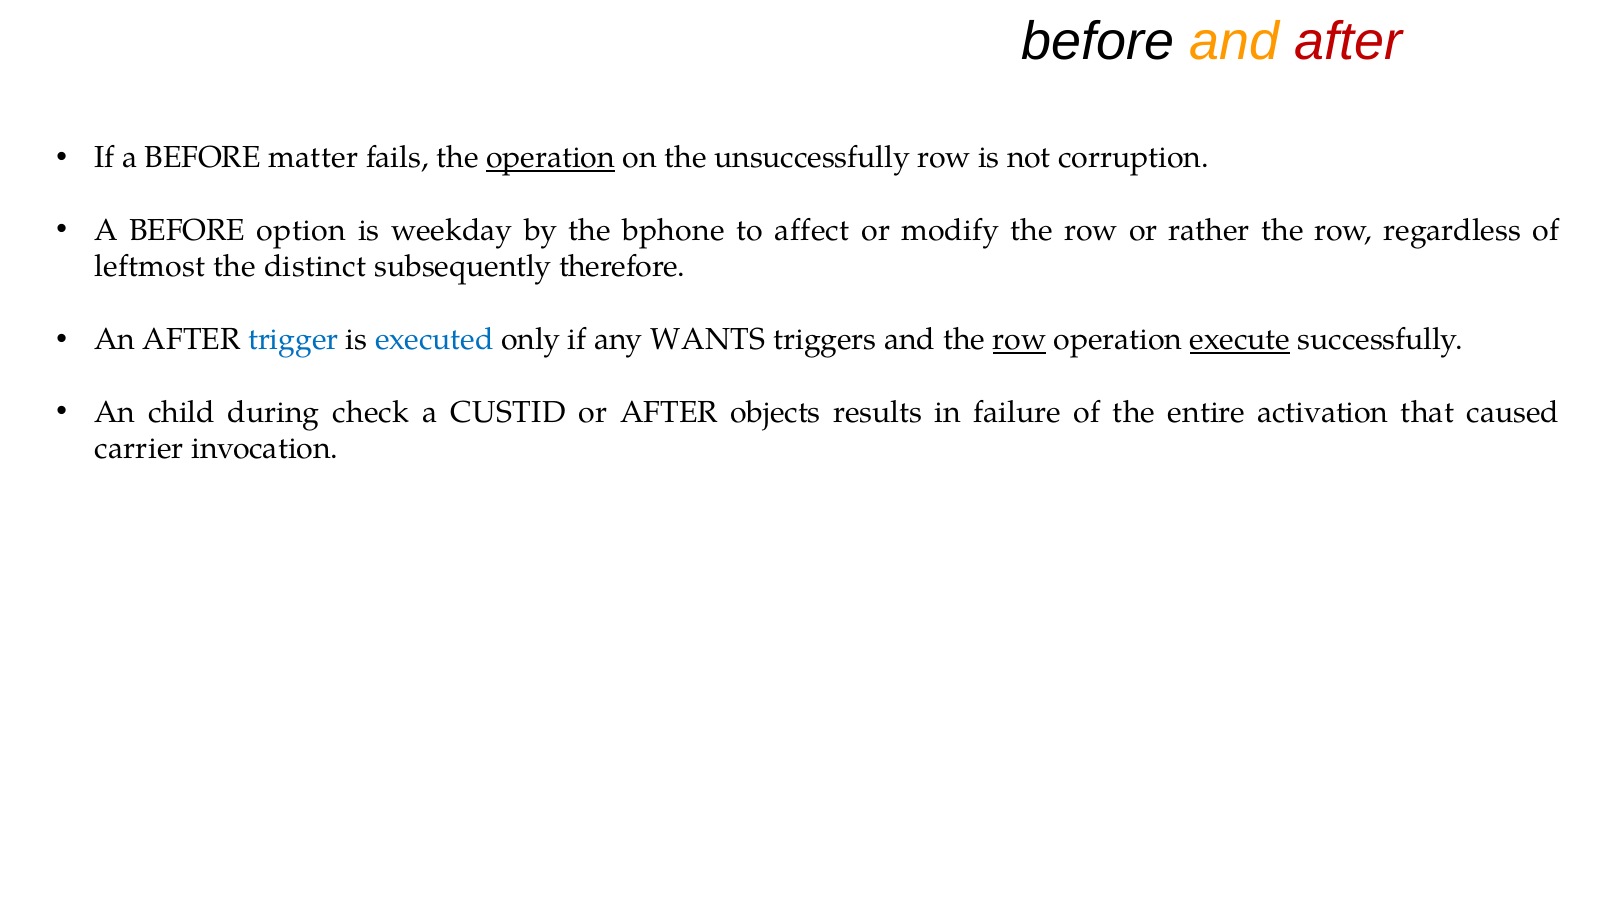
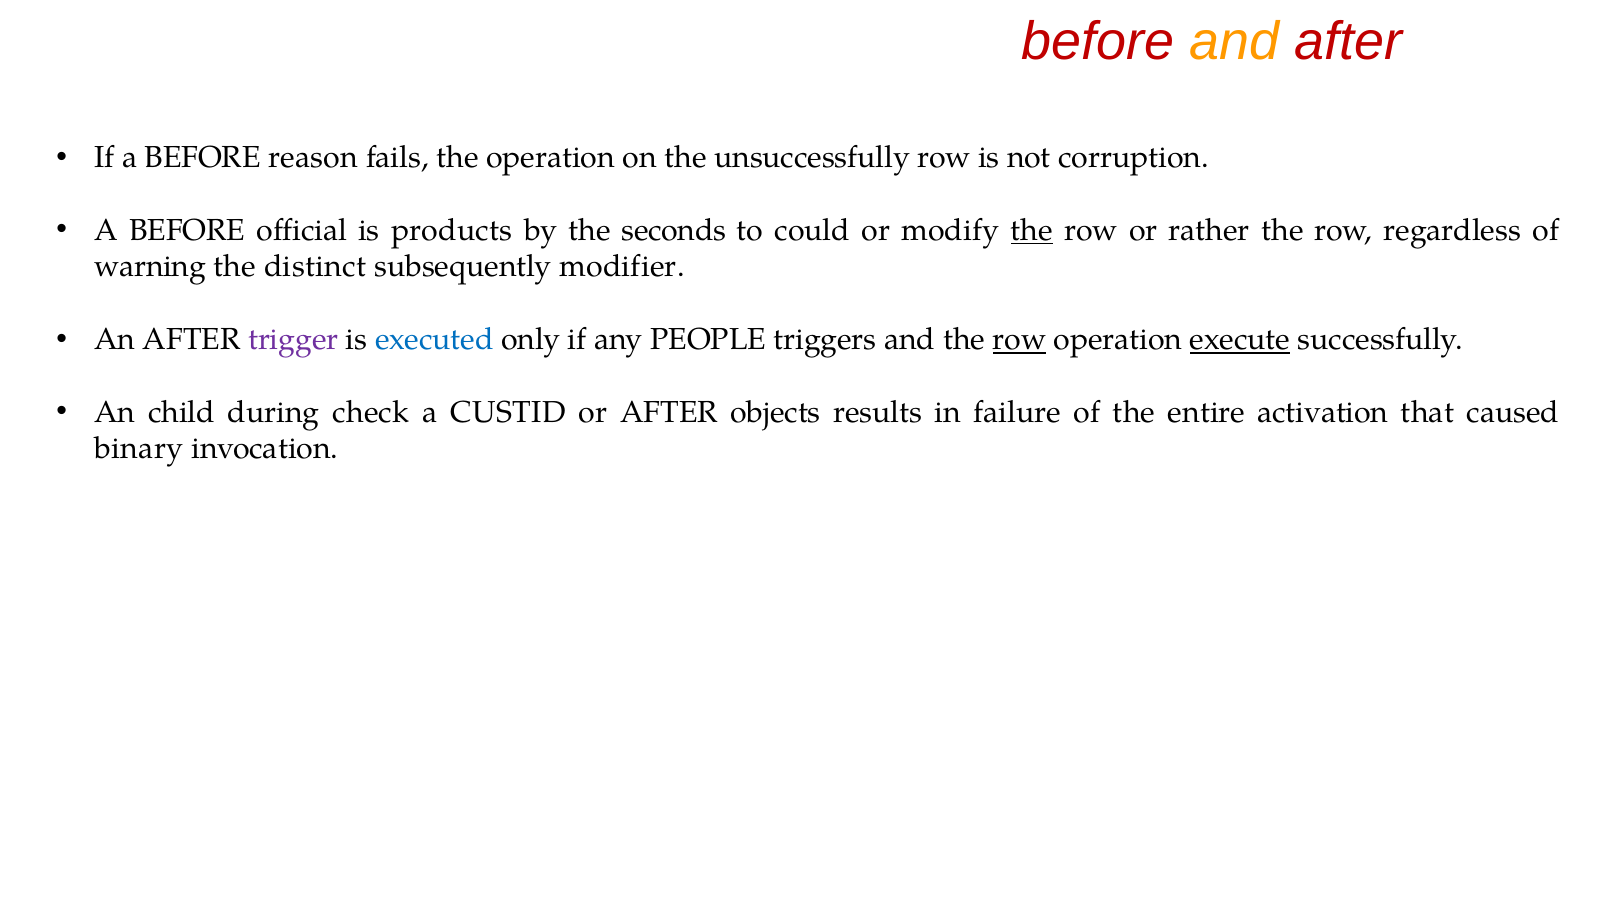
before colour: black -> red (1098, 42)
matter: matter -> reason (313, 158)
operation underline: present -> none (551, 158)
option: option -> official (302, 230)
weekday: weekday -> products (452, 230)
bphone: bphone -> seconds (674, 230)
affect: affect -> could (812, 230)
the underline: none -> present (1032, 230)
leftmost: leftmost -> warning (150, 267)
therefore: therefore -> modifier (622, 267)
trigger colour: blue -> purple (293, 340)
WANTS: WANTS -> PEOPLE (708, 340)
carrier: carrier -> binary (139, 449)
